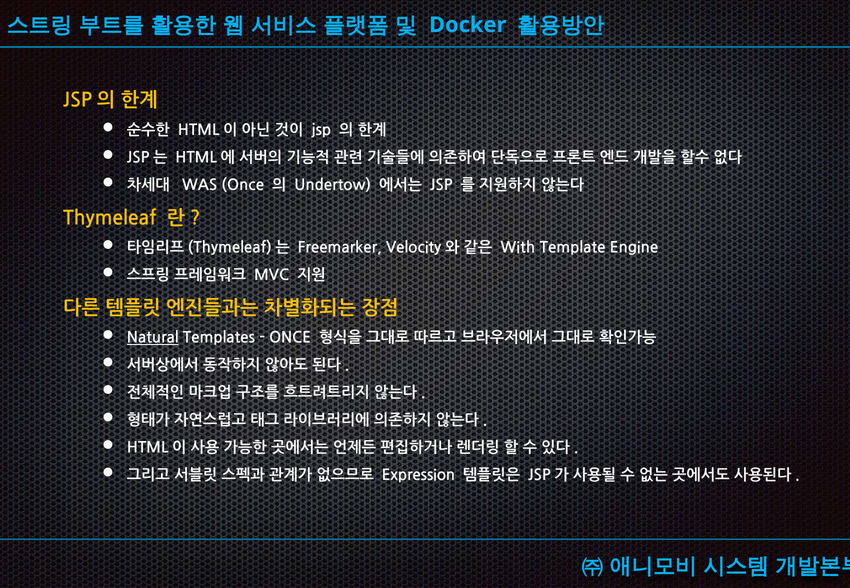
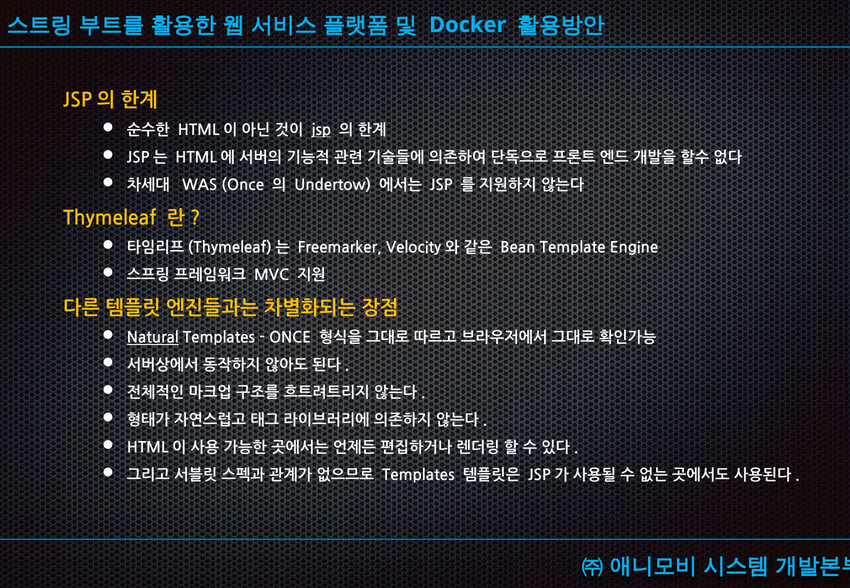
jsp underline: none -> present (321, 130)
With: With -> Bean (518, 248)
Expression: Expression -> Templates (418, 476)
